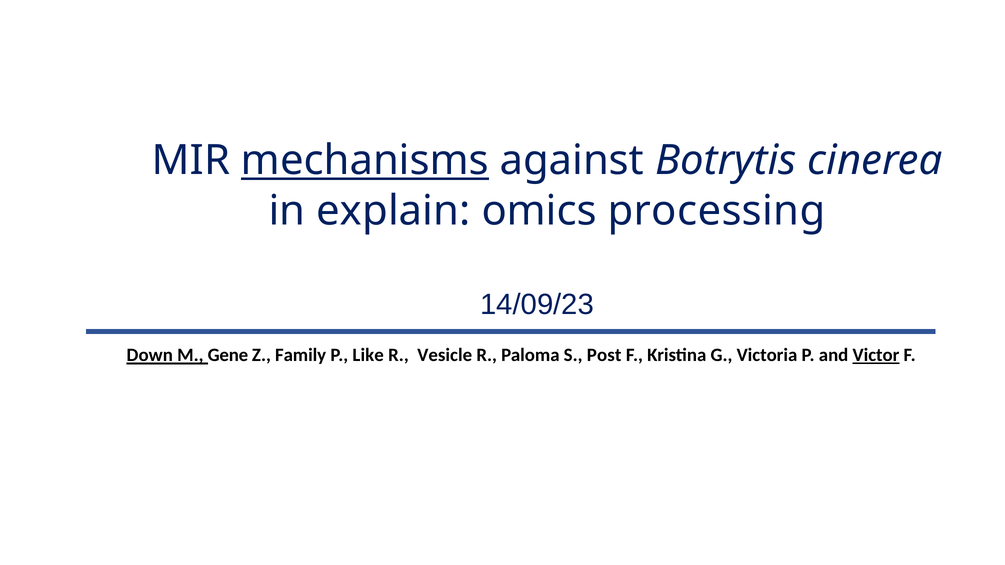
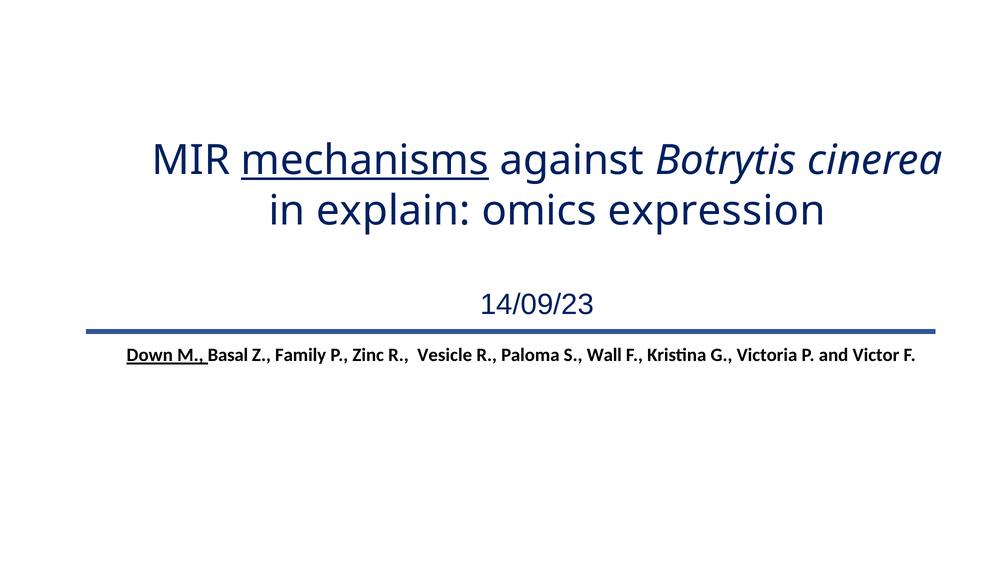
processing: processing -> expression (717, 211)
Gene: Gene -> Basal (228, 355)
Like: Like -> Zinc (368, 355)
Post: Post -> Wall (604, 355)
Victor underline: present -> none (876, 355)
